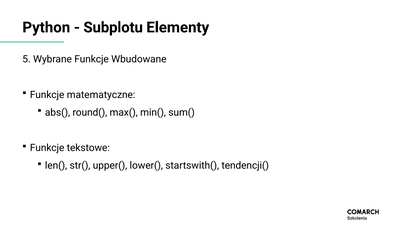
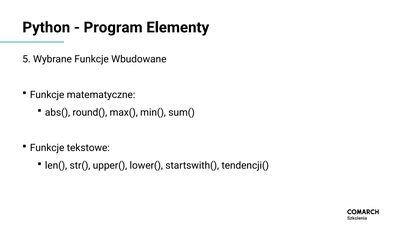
Subplotu: Subplotu -> Program (113, 28)
